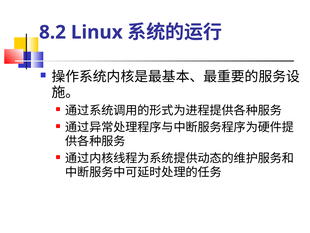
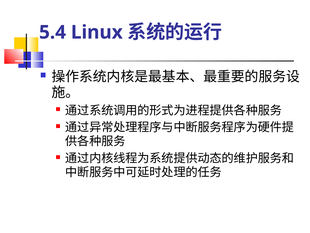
8.2: 8.2 -> 5.4 (53, 32)
